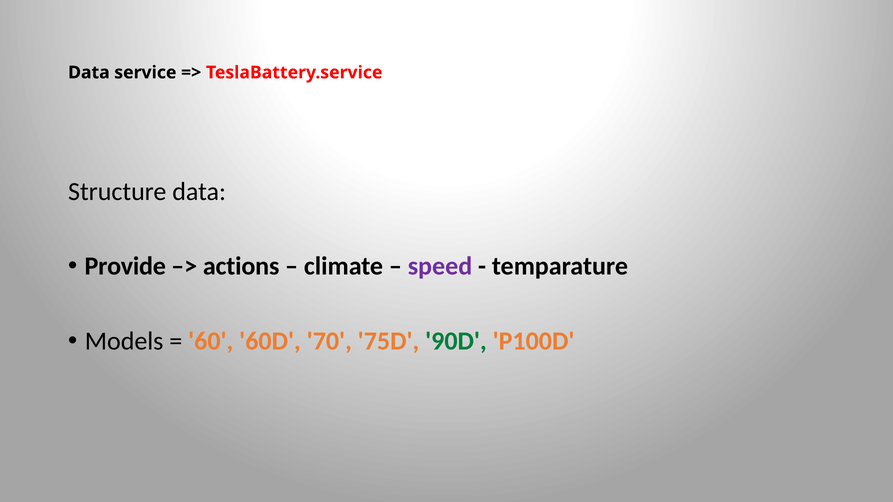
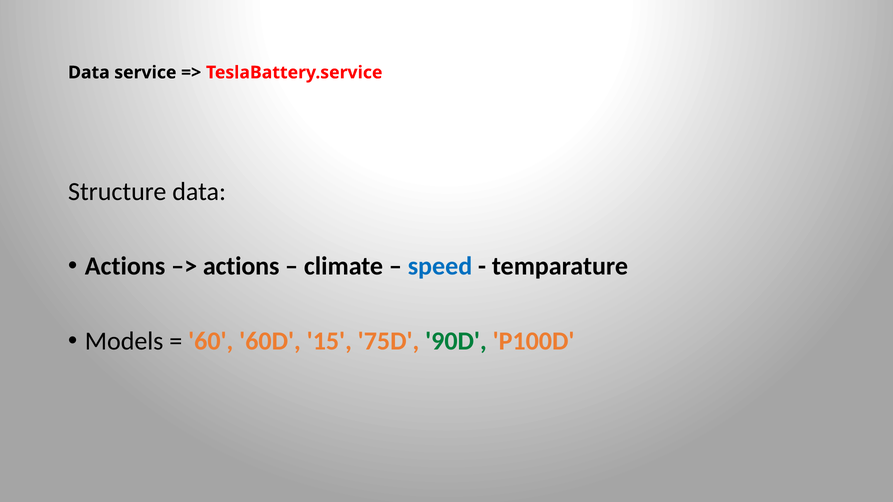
Provide: Provide -> Actions (125, 266)
speed colour: purple -> blue (440, 266)
70: 70 -> 15 (329, 341)
